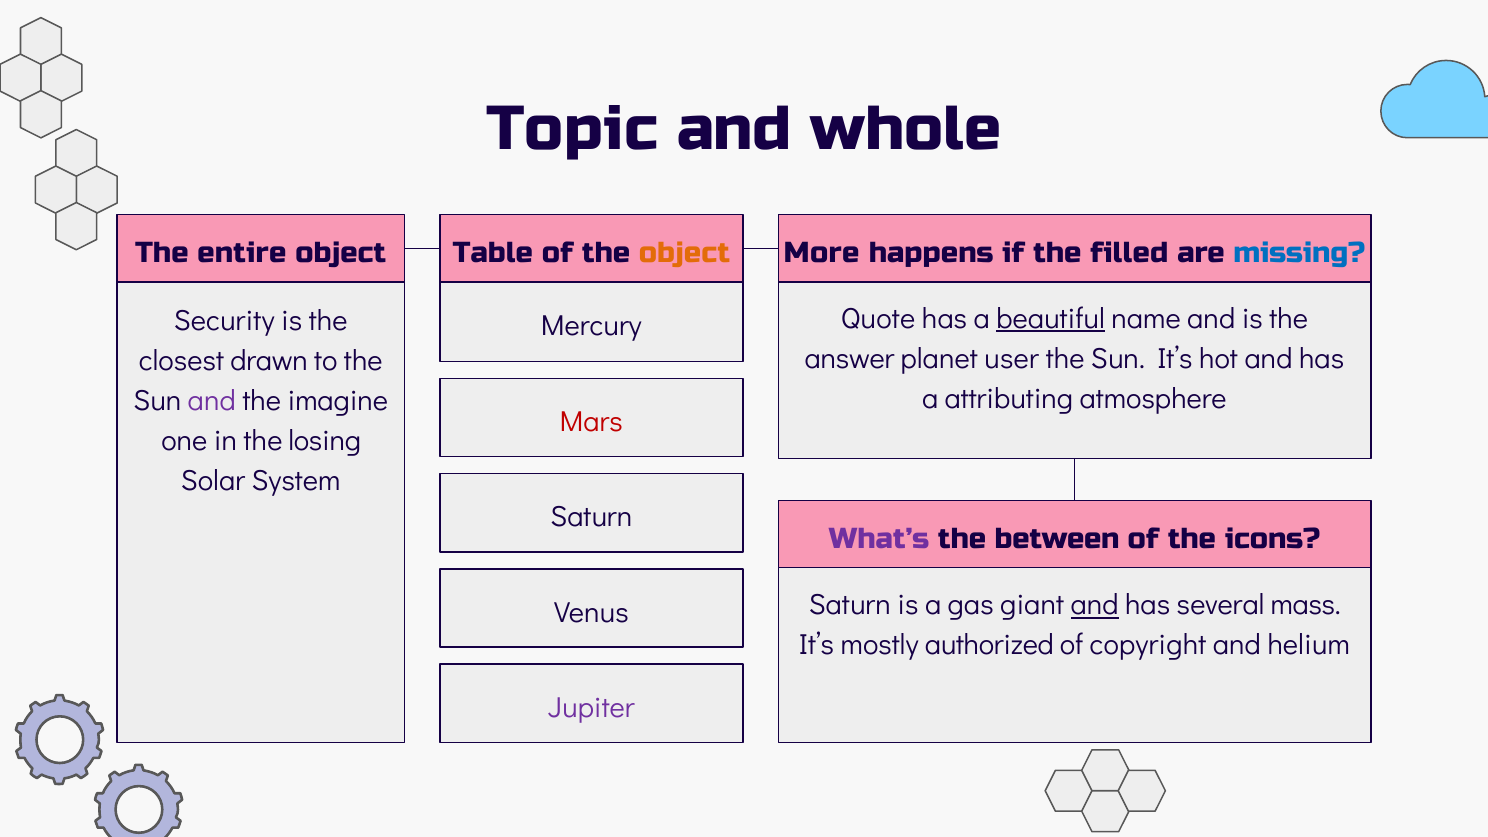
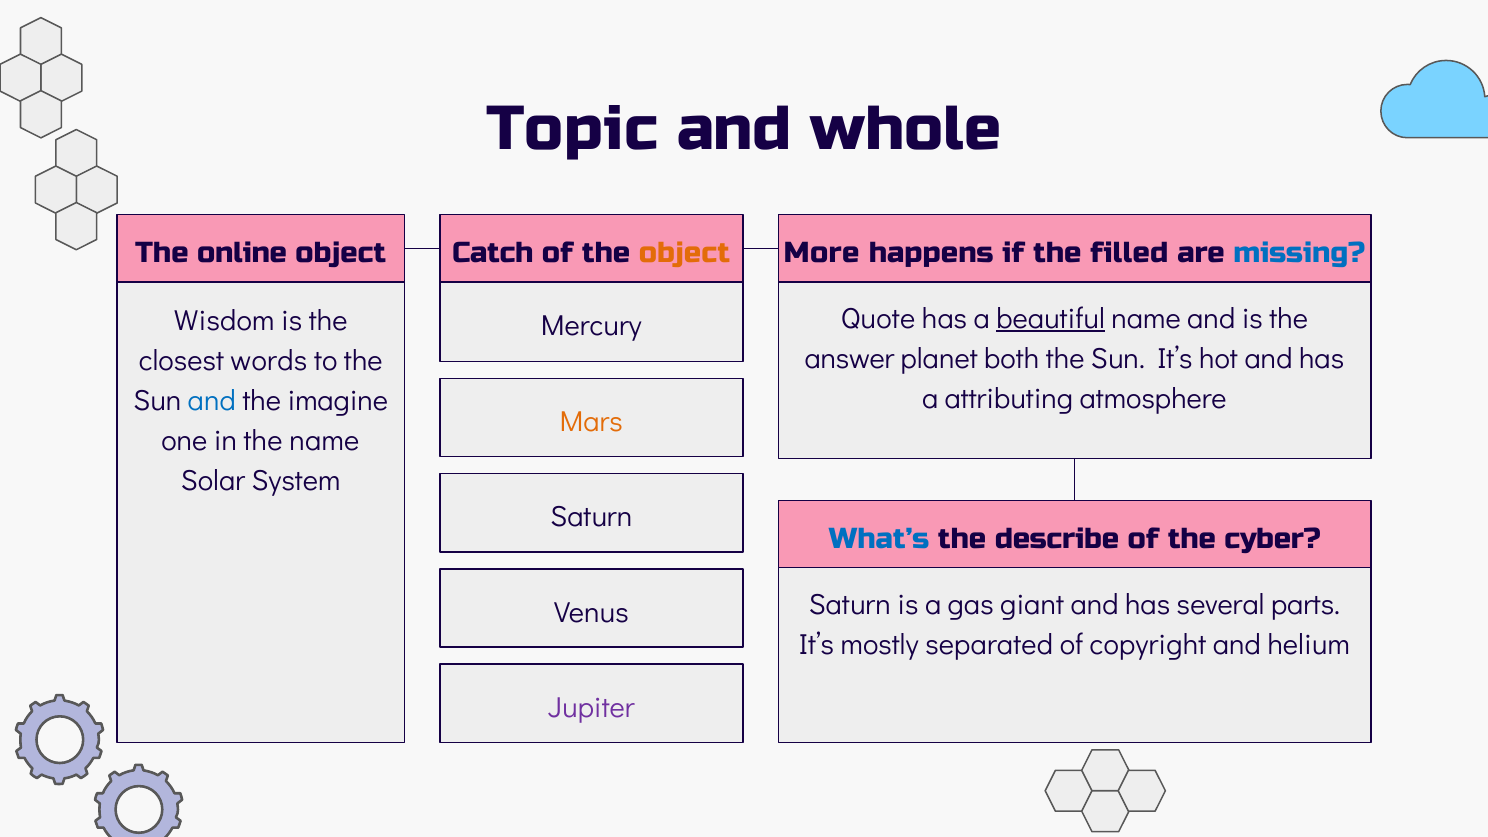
entire: entire -> online (242, 253)
Table: Table -> Catch (493, 253)
Security: Security -> Wisdom (224, 321)
user: user -> both (1012, 359)
drawn: drawn -> words (269, 361)
and colour: purple -> blue (212, 401)
Mars colour: red -> orange (591, 422)
the losing: losing -> name (324, 441)
What’s colour: purple -> blue (879, 539)
between: between -> describe (1057, 539)
icons: icons -> cyber (1273, 539)
and underline: present -> none (1095, 605)
mass: mass -> parts (1306, 605)
authorized: authorized -> separated (989, 645)
